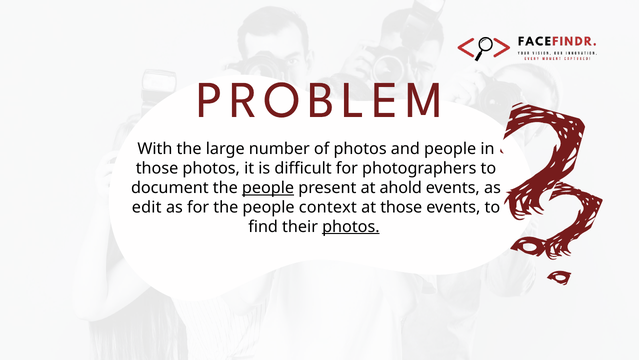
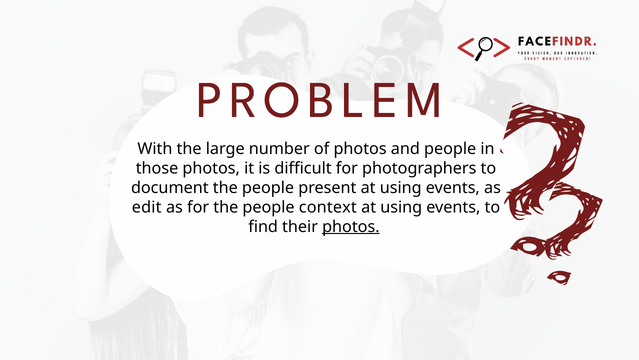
people underline: present -> none (268, 188)
present at ahold: ahold -> using (401, 188)
those: those -> using (401, 207)
